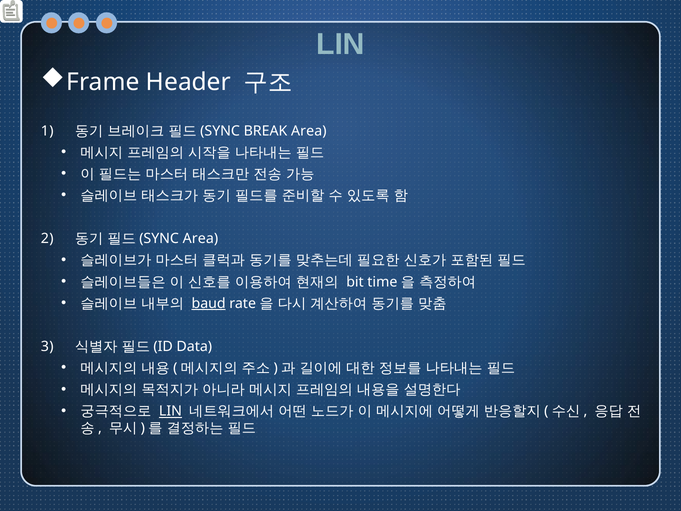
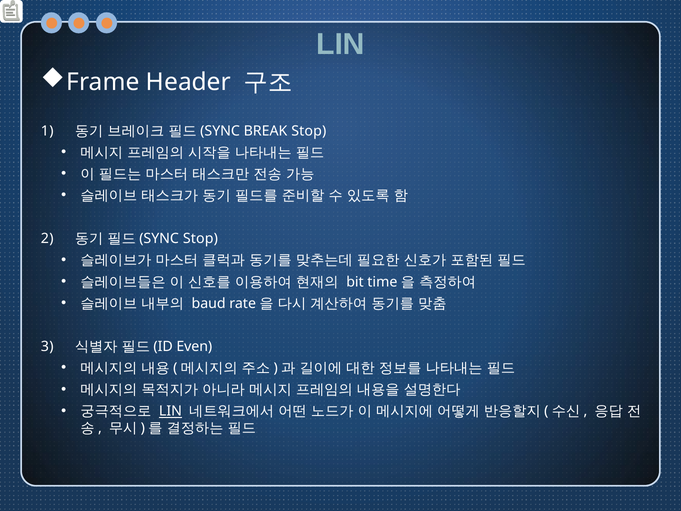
BREAK Area: Area -> Stop (309, 131)
Area: Area -> Stop (200, 239)
baud underline: present -> none (209, 303)
Data: Data -> Even (194, 346)
